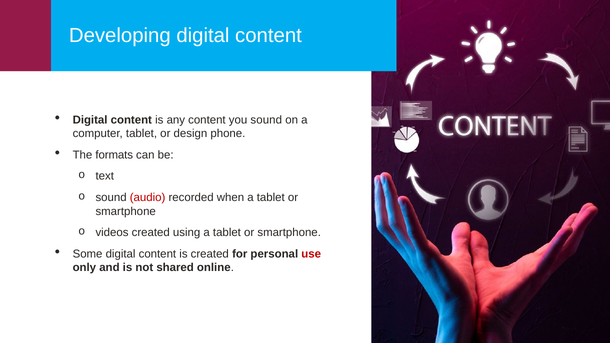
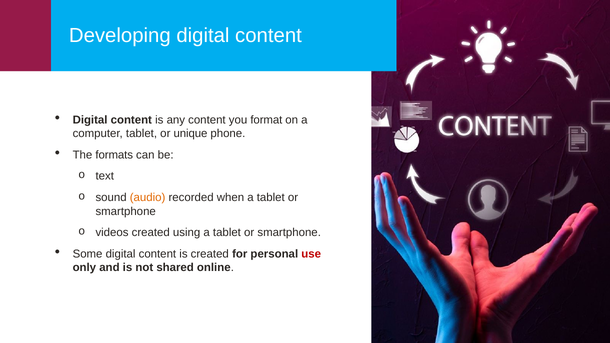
you sound: sound -> format (266, 120)
design: design -> unique (190, 134)
audio colour: red -> orange (148, 198)
